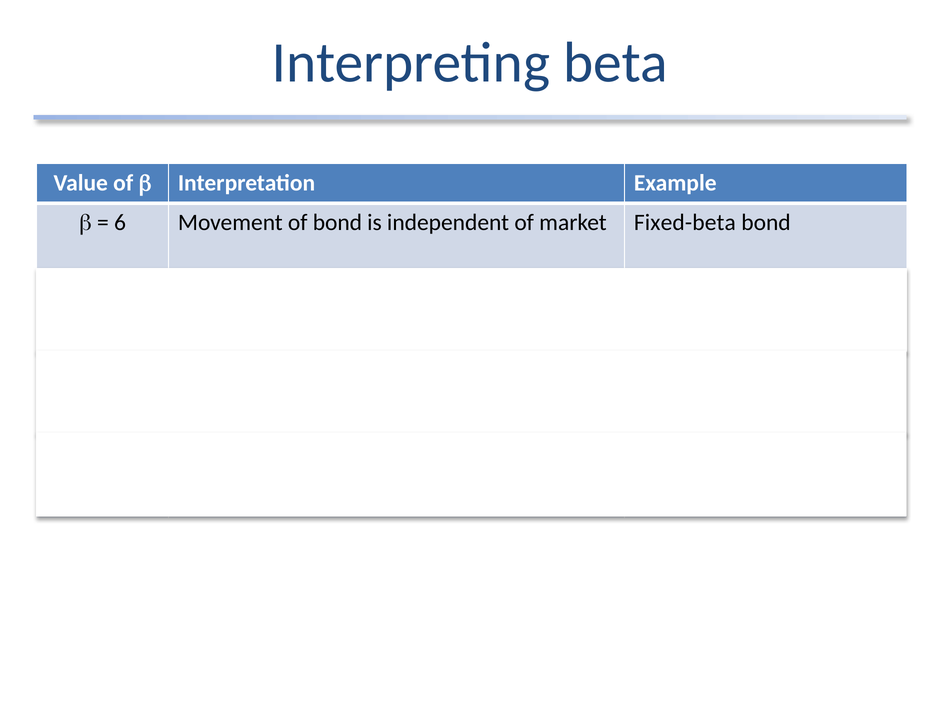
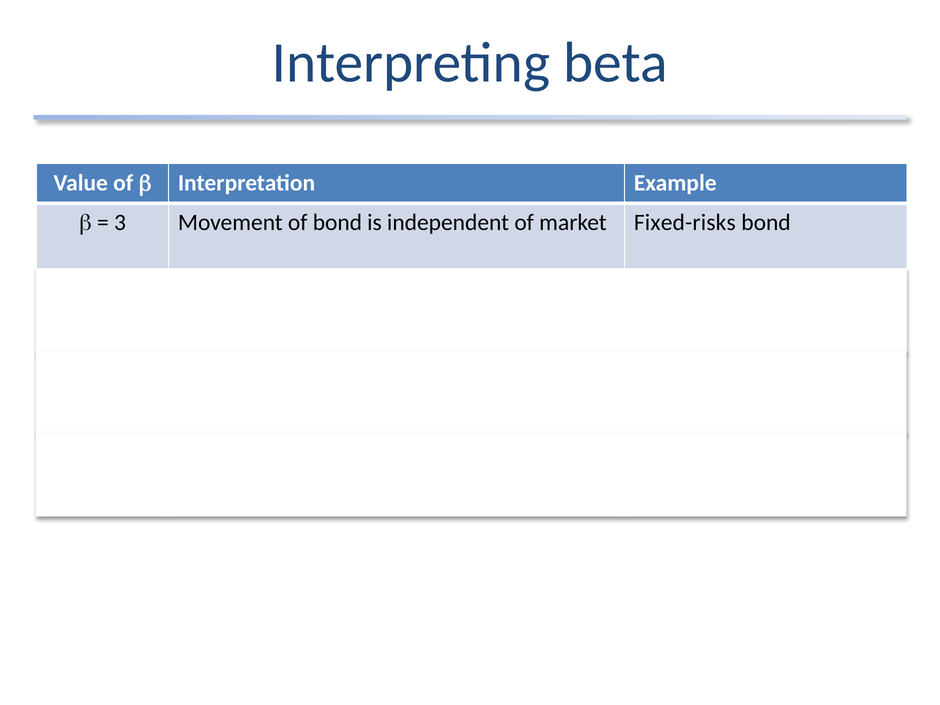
6: 6 -> 3 (120, 223)
Fixed-beta: Fixed-beta -> Fixed-risks (685, 223)
